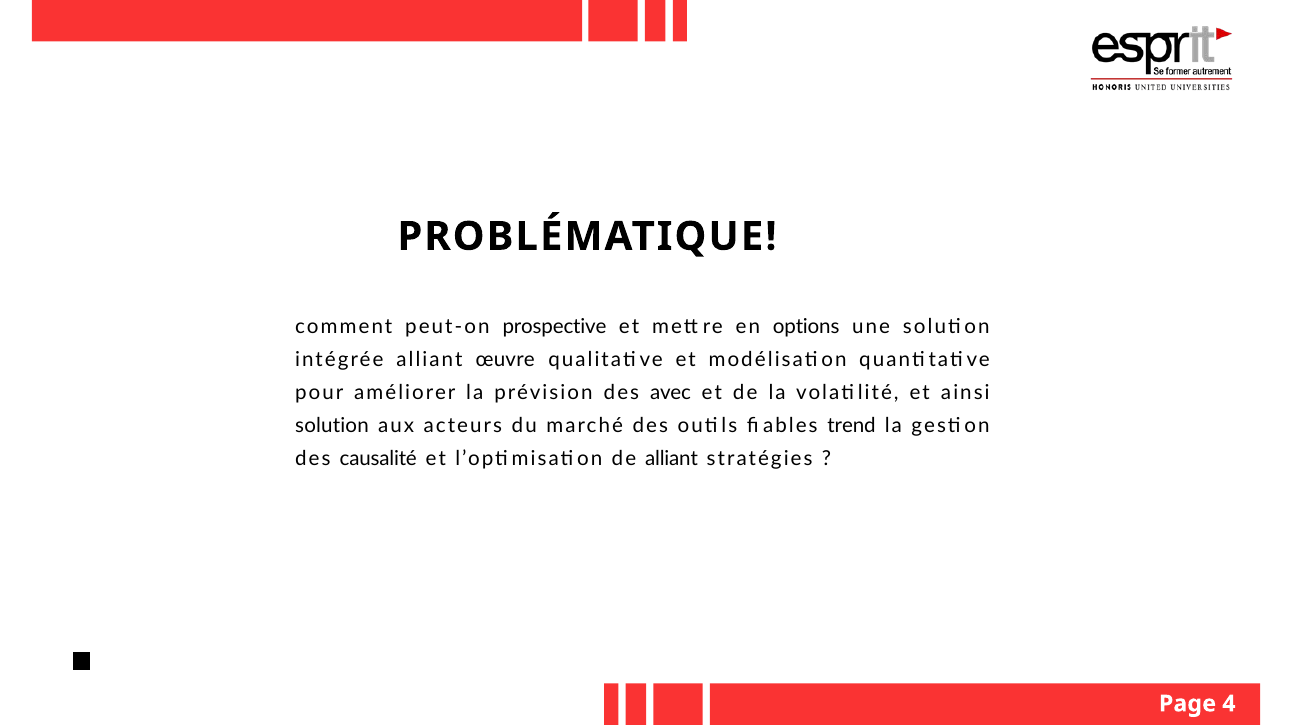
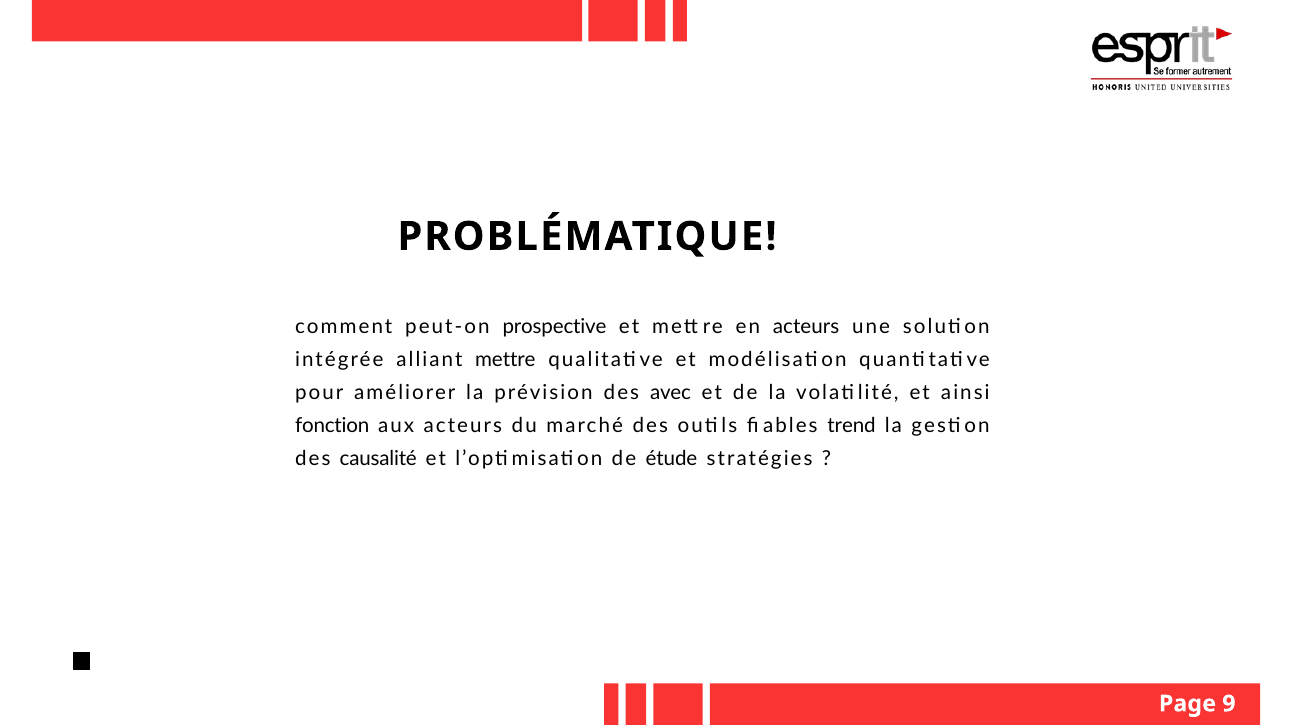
en options: options -> acteurs (806, 327)
alliant œuvre: œuvre -> mettre (505, 360)
solution: solution -> fonction (332, 426)
de alliant: alliant -> étude (671, 459)
4: 4 -> 9 (1229, 704)
